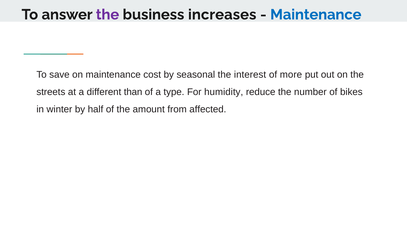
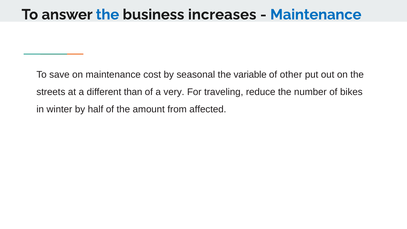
the colour: purple -> blue (108, 15)
interest: interest -> variable (250, 75)
more: more -> other (291, 75)
type: type -> very (174, 92)
humidity: humidity -> traveling (224, 92)
